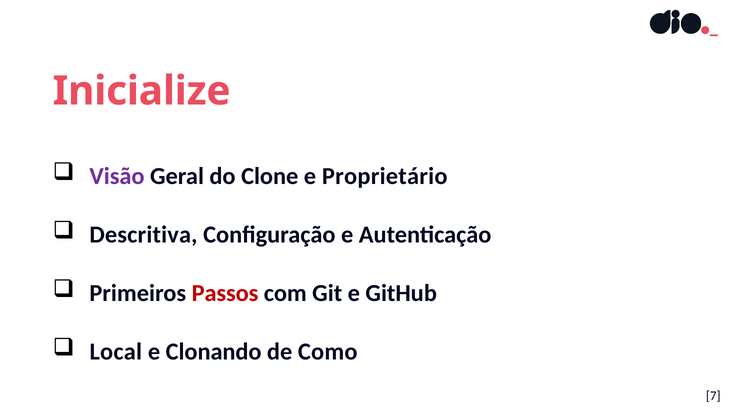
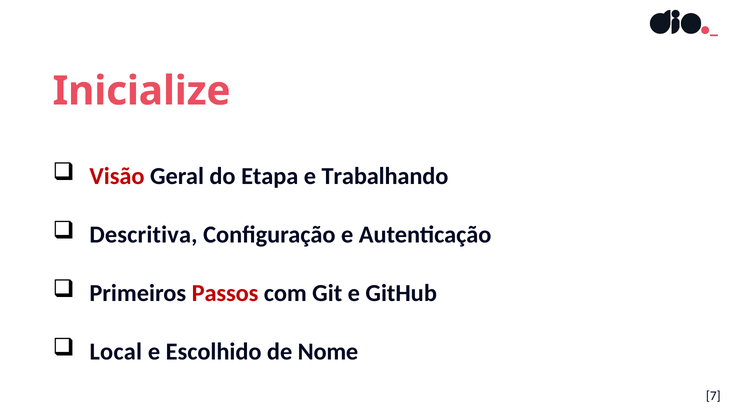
Visão colour: purple -> red (117, 176)
Clone: Clone -> Etapa (270, 176)
Proprietário: Proprietário -> Trabalhando (385, 176)
Clonando: Clonando -> Escolhido (214, 352)
Como: Como -> Nome (328, 352)
